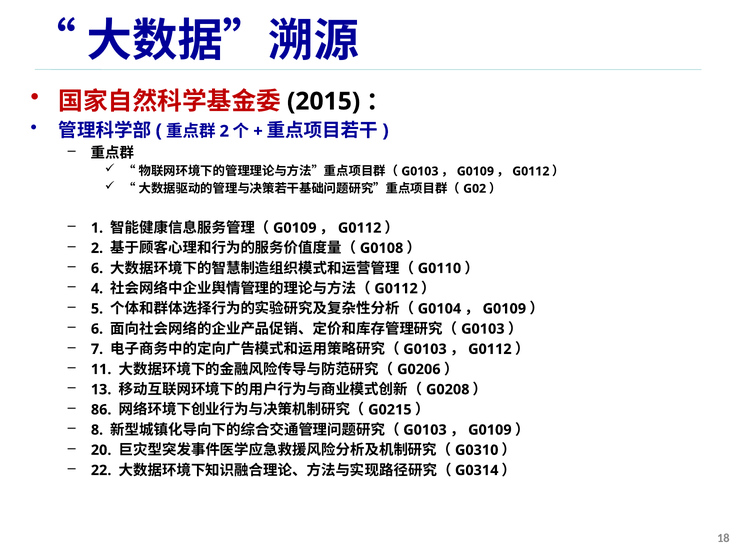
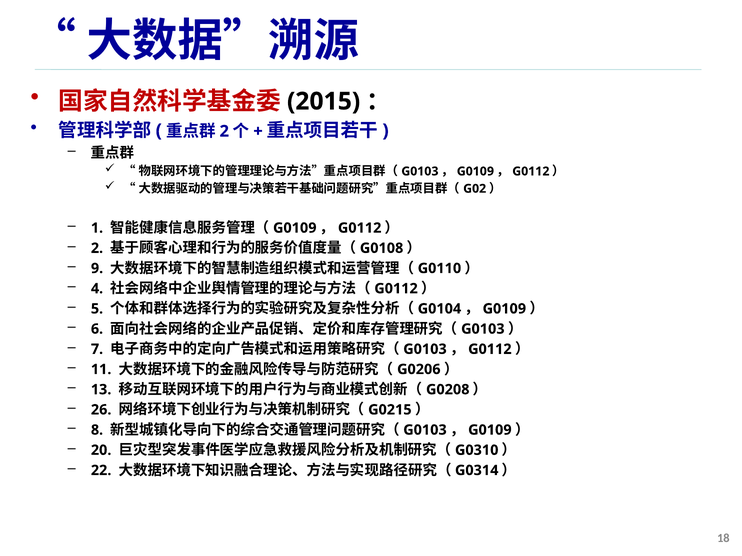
6: 6 -> 9 (97, 269)
86: 86 -> 26 (101, 410)
